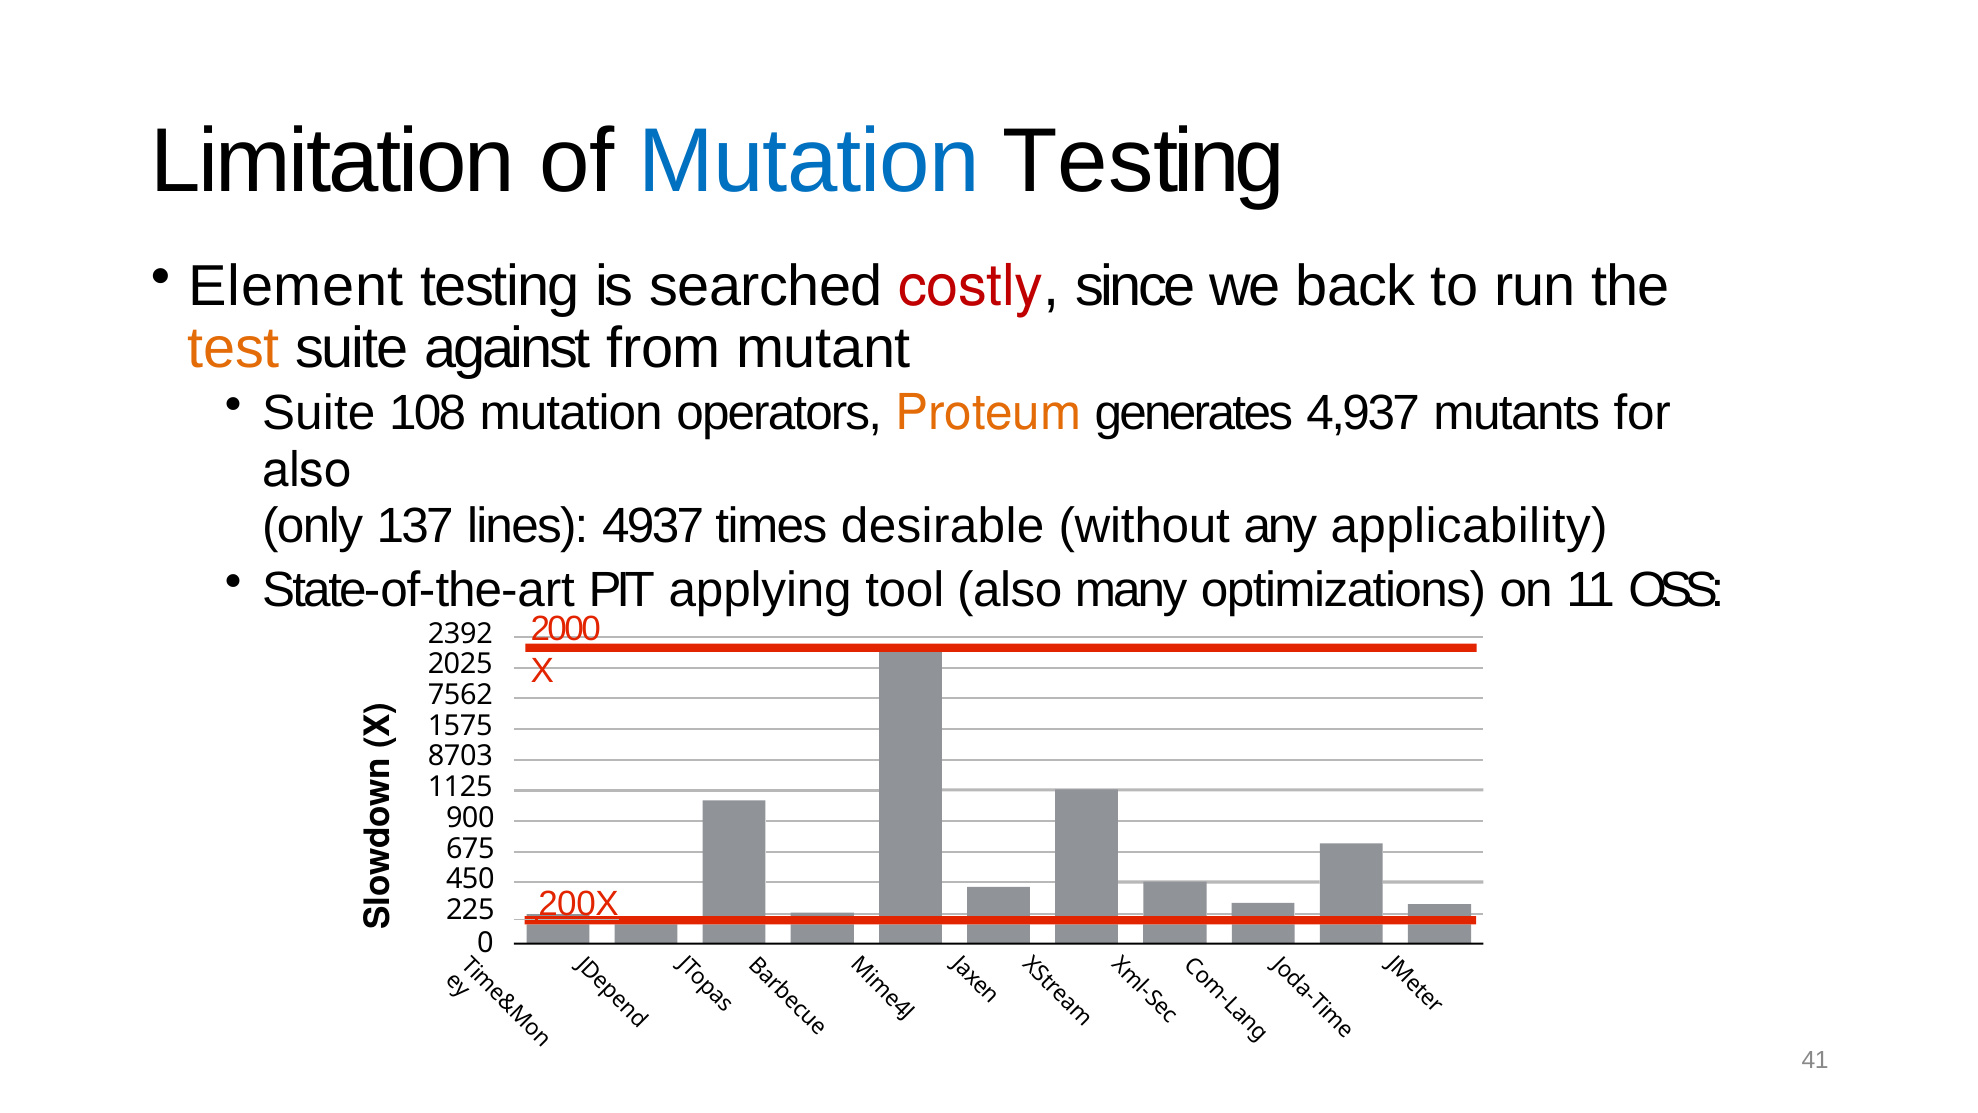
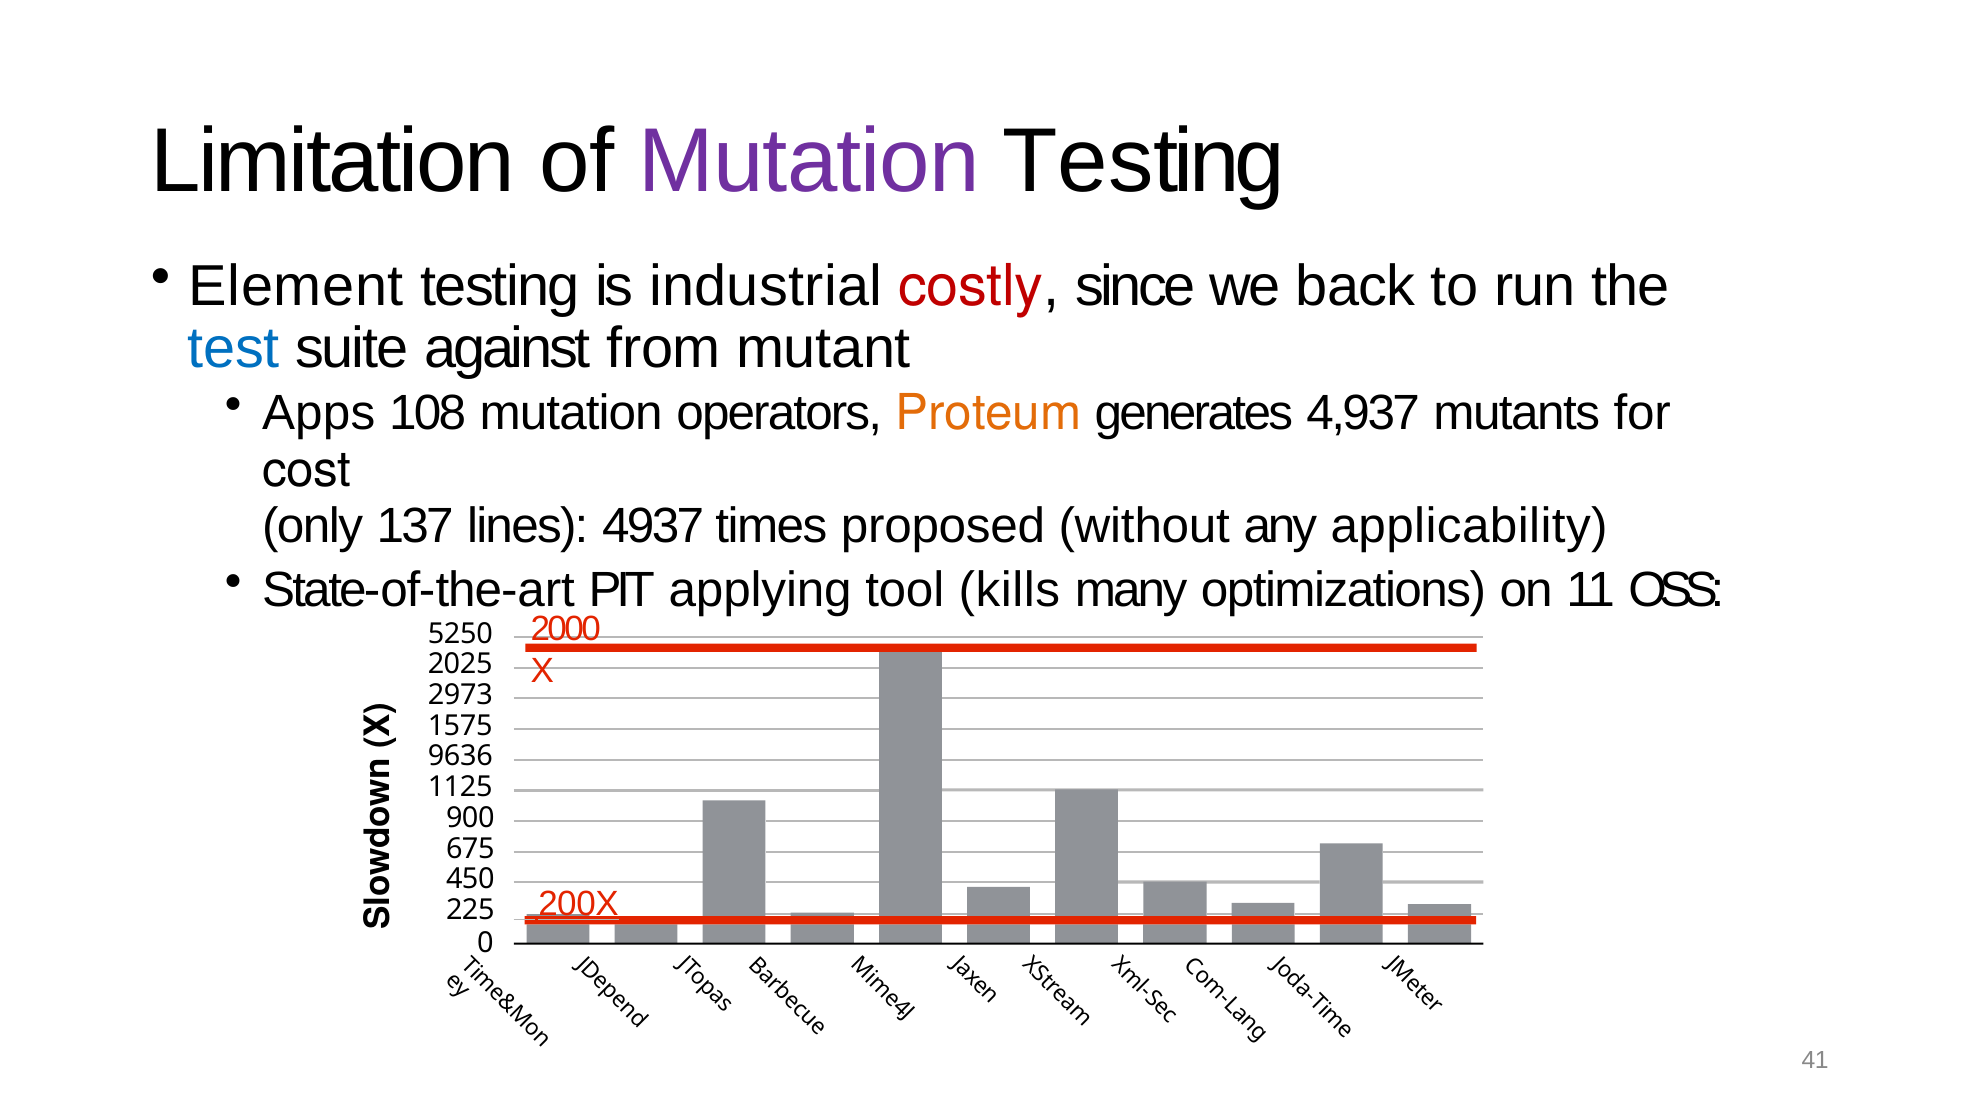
Mutation colour: blue -> purple (809, 162)
searched: searched -> industrial (766, 287)
test colour: orange -> blue (234, 349)
Suite: Suite -> Apps (319, 413)
also: also -> cost (307, 470)
desirable: desirable -> proposed (943, 526)
tool also: also -> kills (1009, 590)
2392: 2392 -> 5250 (460, 633)
7562: 7562 -> 2973 (460, 695)
8703: 8703 -> 9636 (460, 756)
